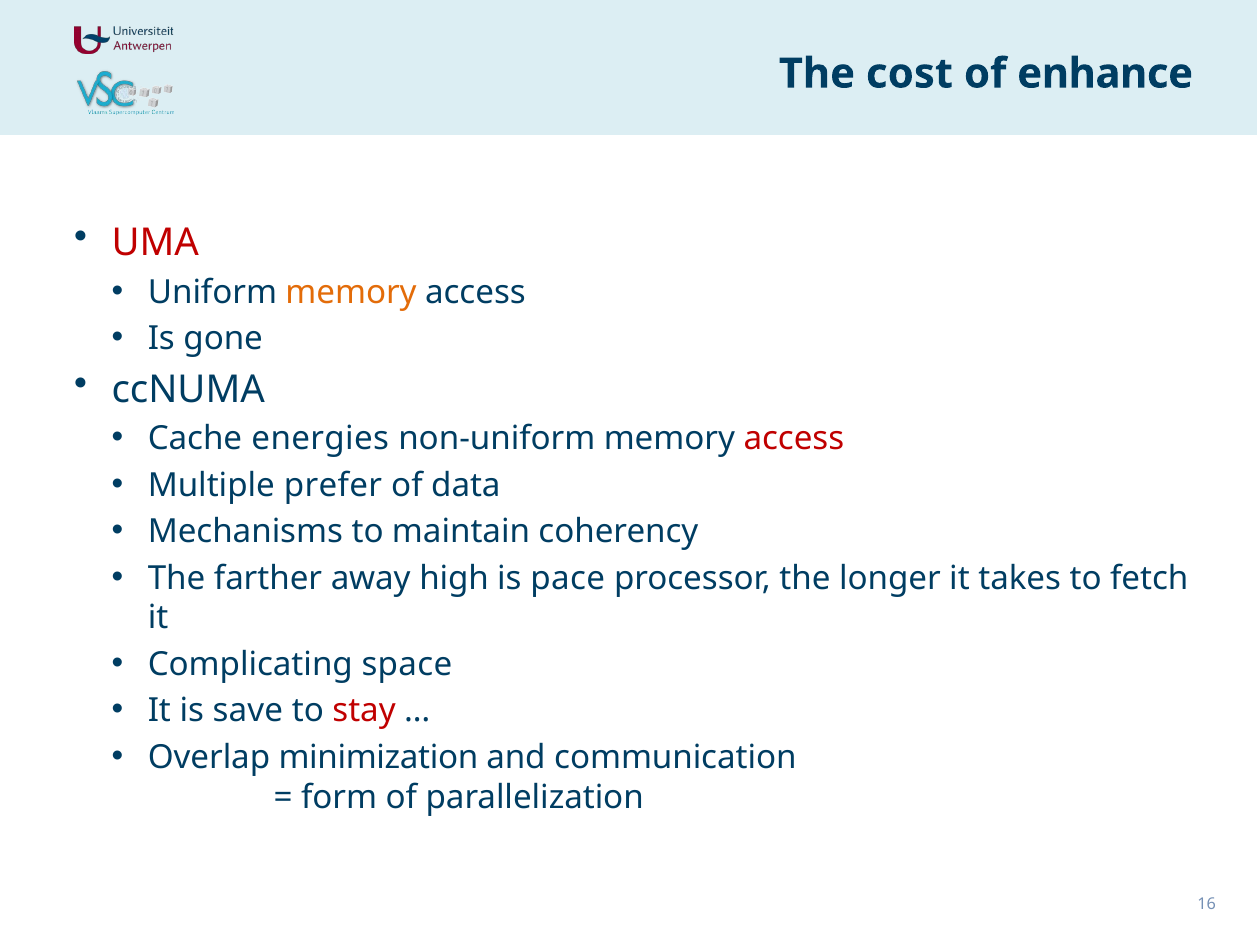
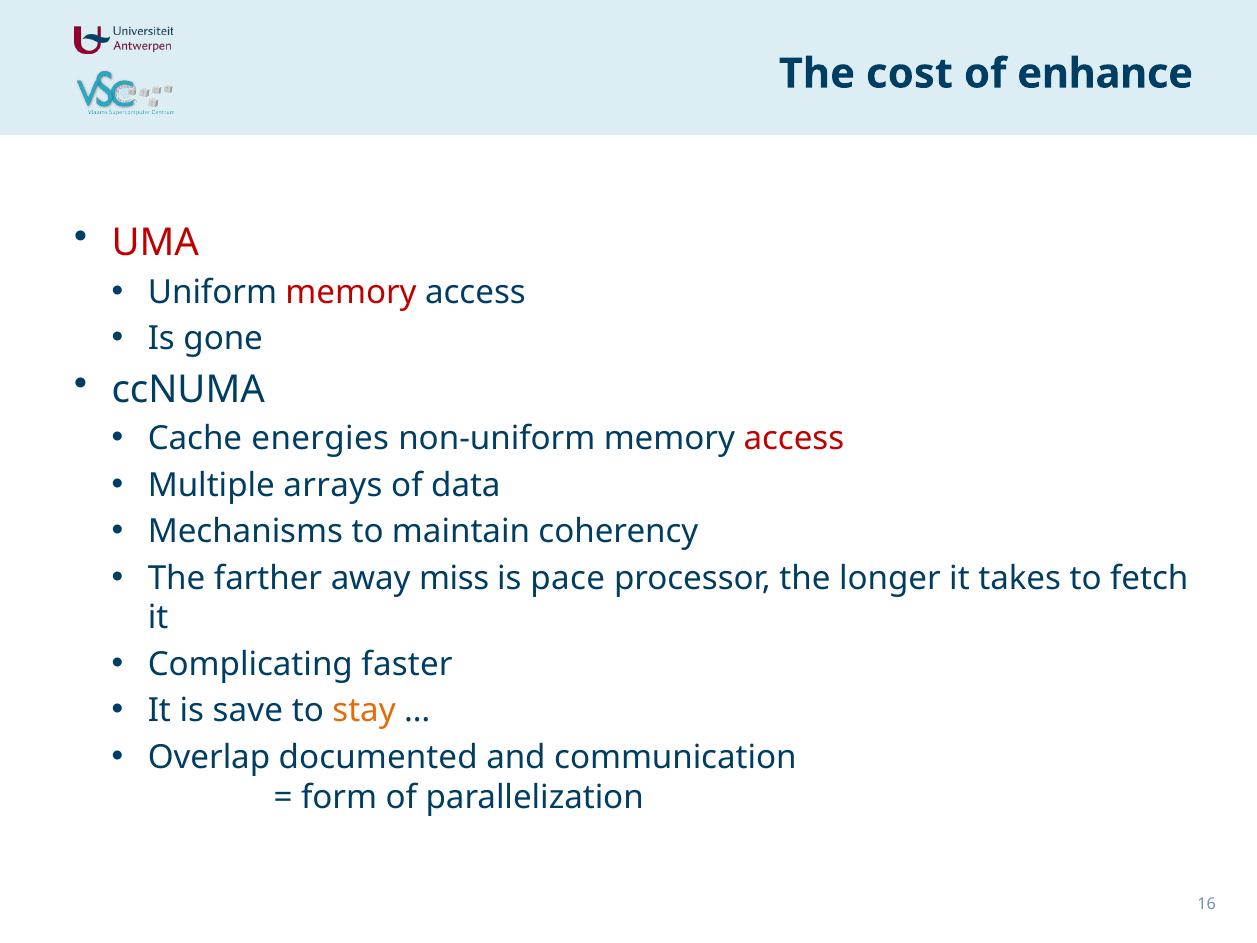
memory colour: orange -> red (351, 292)
prefer: prefer -> arrays (333, 485)
high: high -> miss (454, 578)
space: space -> faster (407, 664)
stay colour: red -> orange (364, 711)
minimization: minimization -> documented (378, 757)
